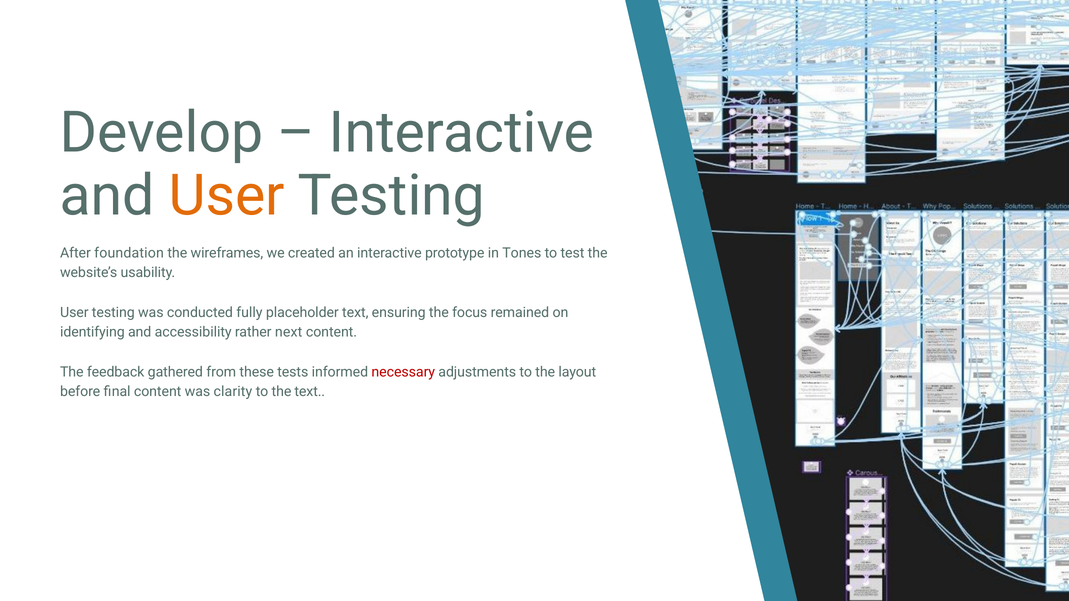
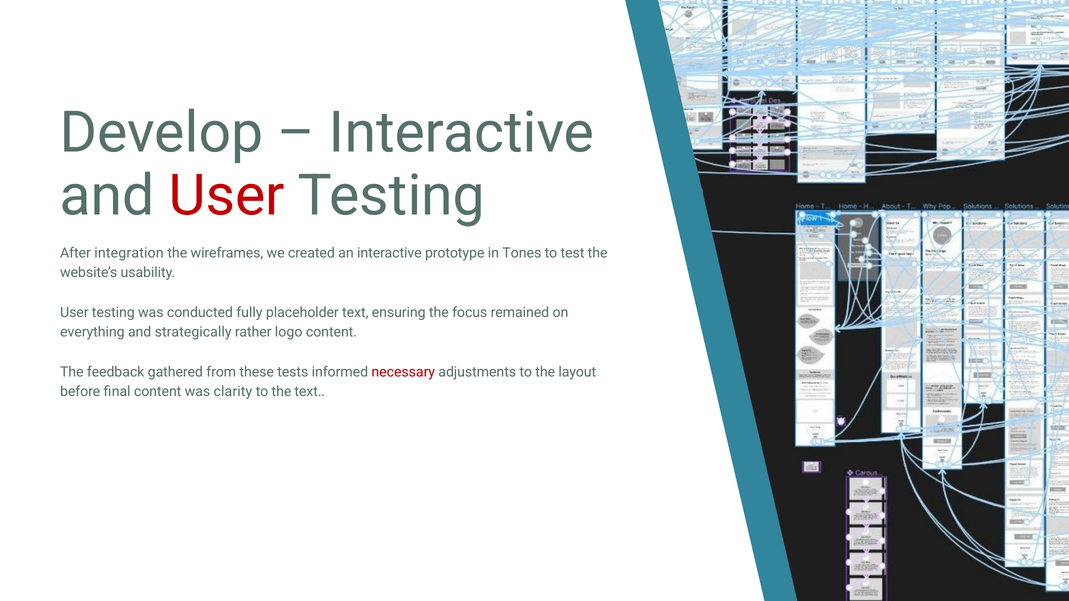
User colour: orange -> red (227, 196)
foundation: foundation -> integration (129, 253)
identifying: identifying -> everything (92, 332)
accessibility: accessibility -> strategically (193, 332)
next: next -> logo (289, 332)
